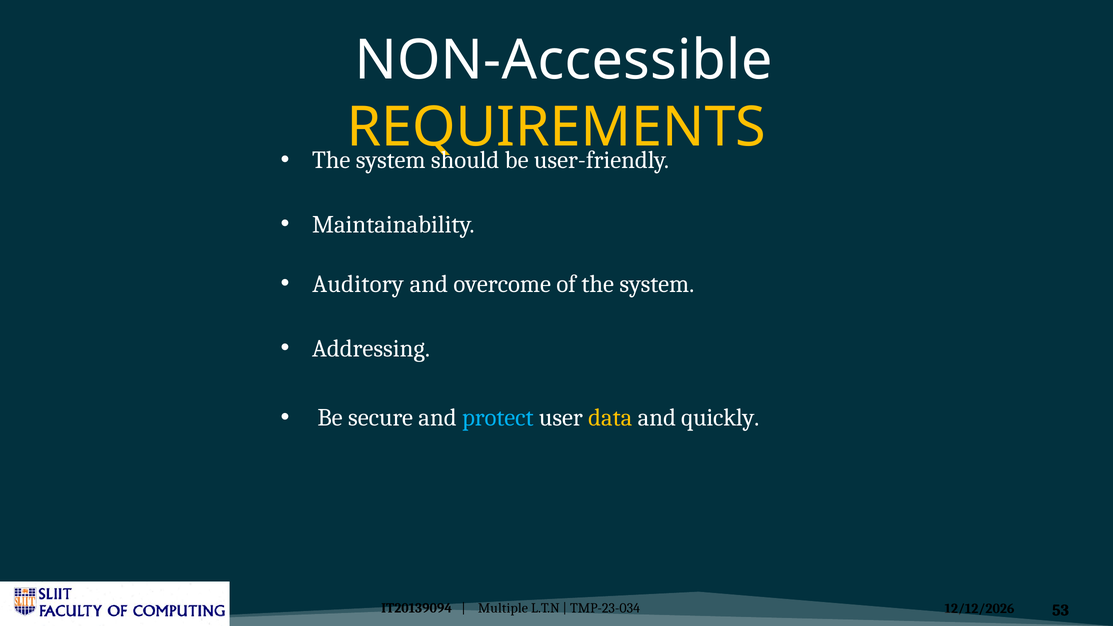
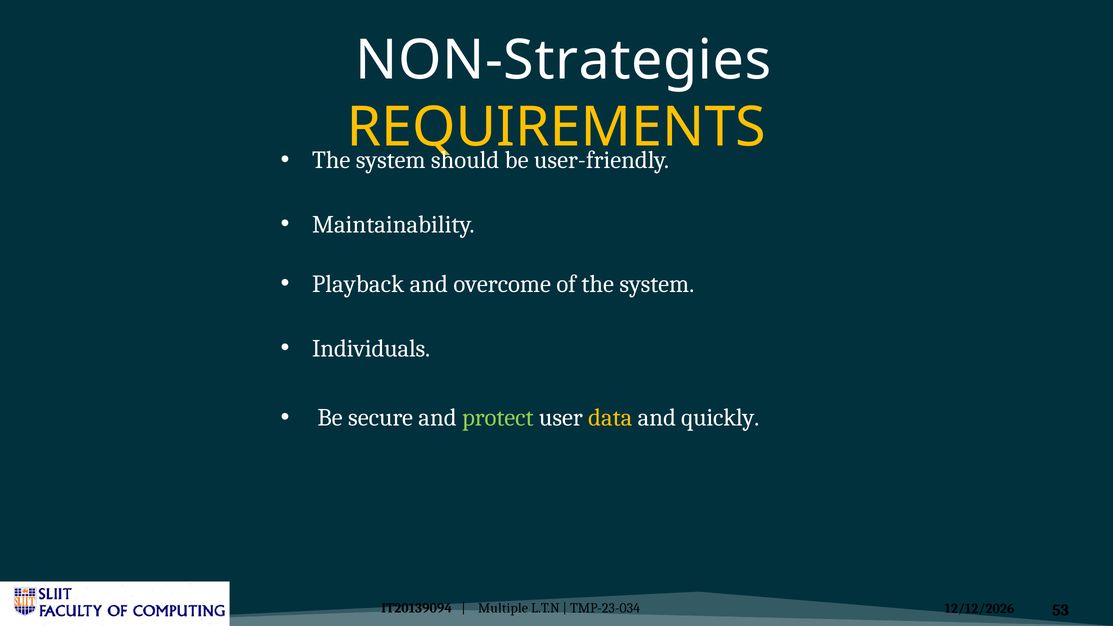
NON-Accessible: NON-Accessible -> NON-Strategies (563, 60)
Auditory: Auditory -> Playback (358, 284)
Addressing: Addressing -> Individuals (371, 348)
protect colour: light blue -> light green (498, 418)
